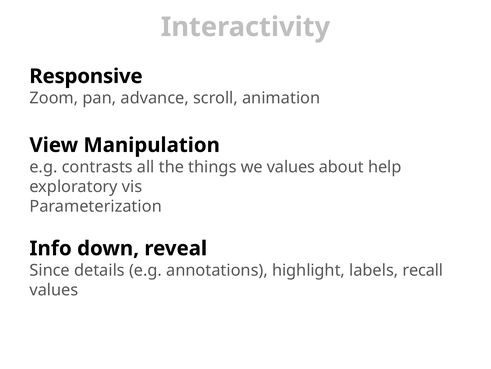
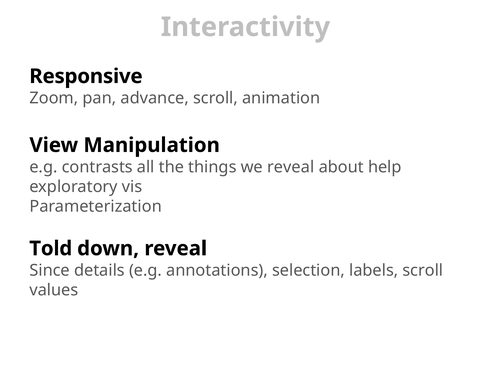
we values: values -> reveal (291, 167)
Info: Info -> Told (51, 248)
highlight: highlight -> selection (309, 270)
labels recall: recall -> scroll (423, 270)
